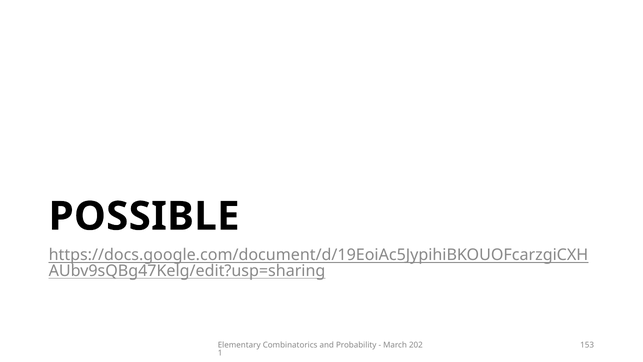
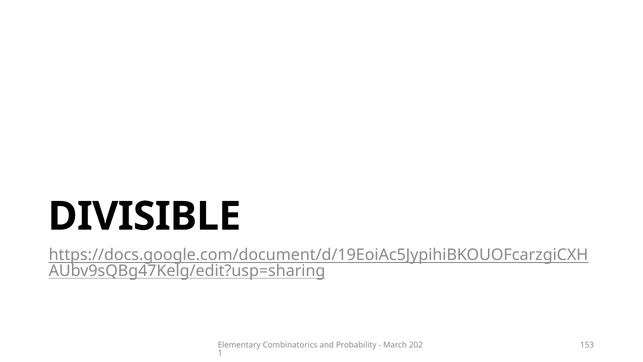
POSSIBLE: POSSIBLE -> DIVISIBLE (144, 216)
